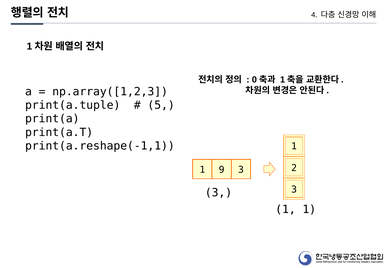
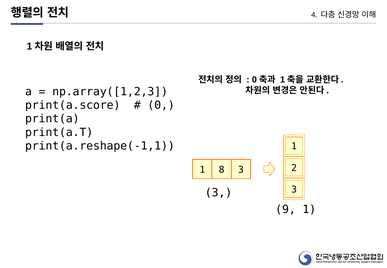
print(a.tuple: print(a.tuple -> print(a.score (73, 105)
5: 5 -> 0 (161, 105)
9: 9 -> 8 (222, 170)
1: 1 -> 9 (285, 209)
